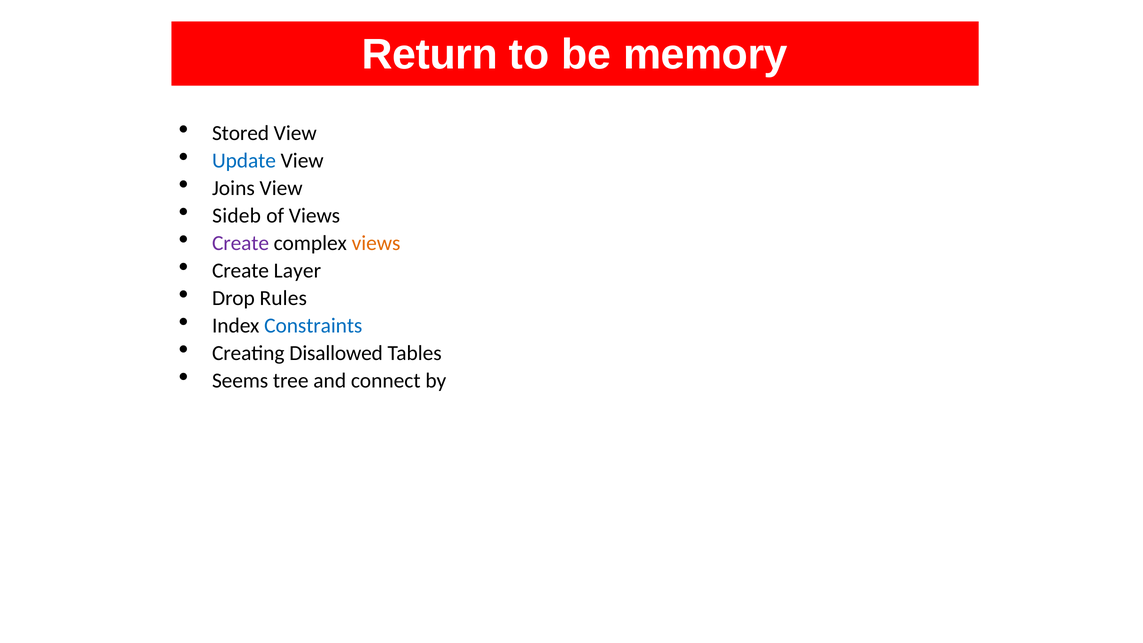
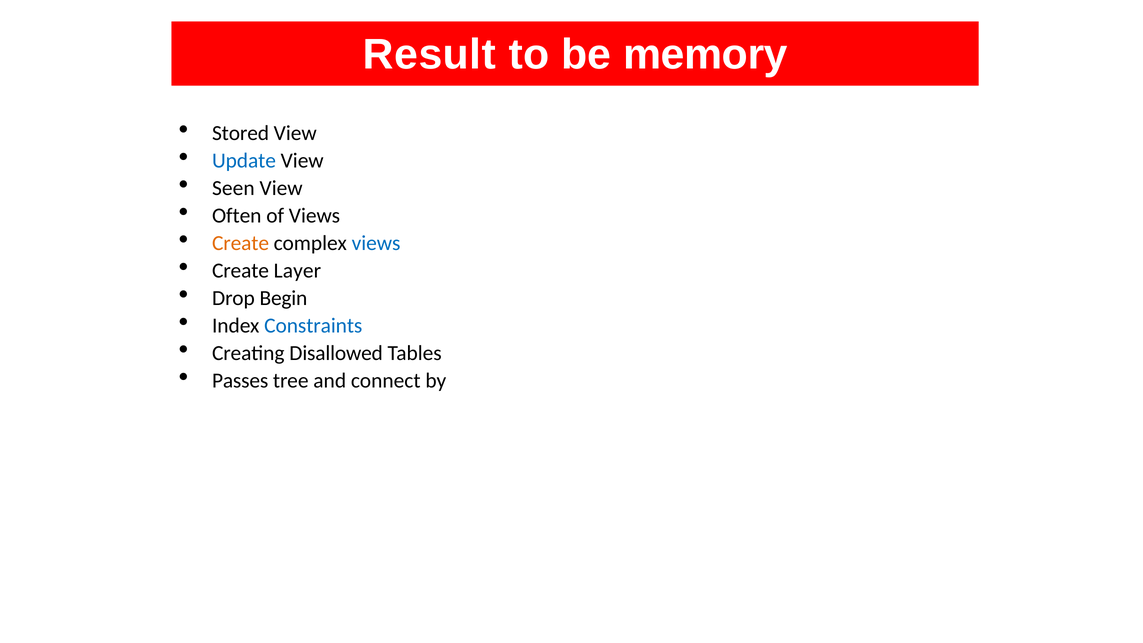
Return: Return -> Result (429, 54)
Joins: Joins -> Seen (233, 188)
Sideb: Sideb -> Often (237, 216)
Create colour: purple -> orange (241, 243)
views colour: orange -> blue (376, 243)
Rules: Rules -> Begin (283, 298)
Seems: Seems -> Passes (240, 381)
